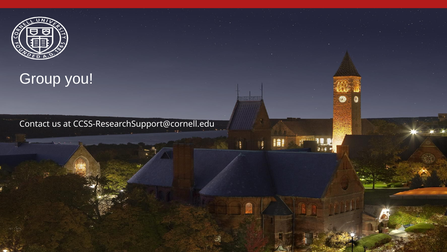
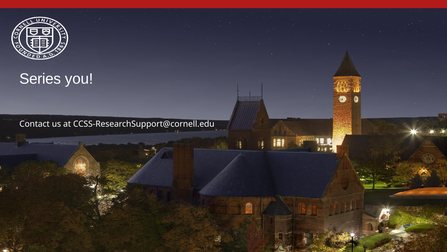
Group: Group -> Series (40, 79)
